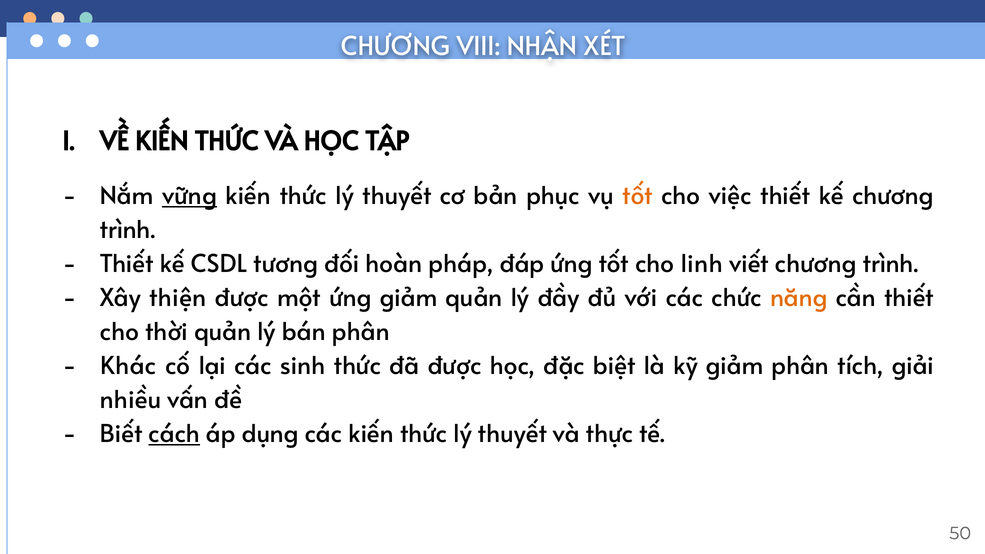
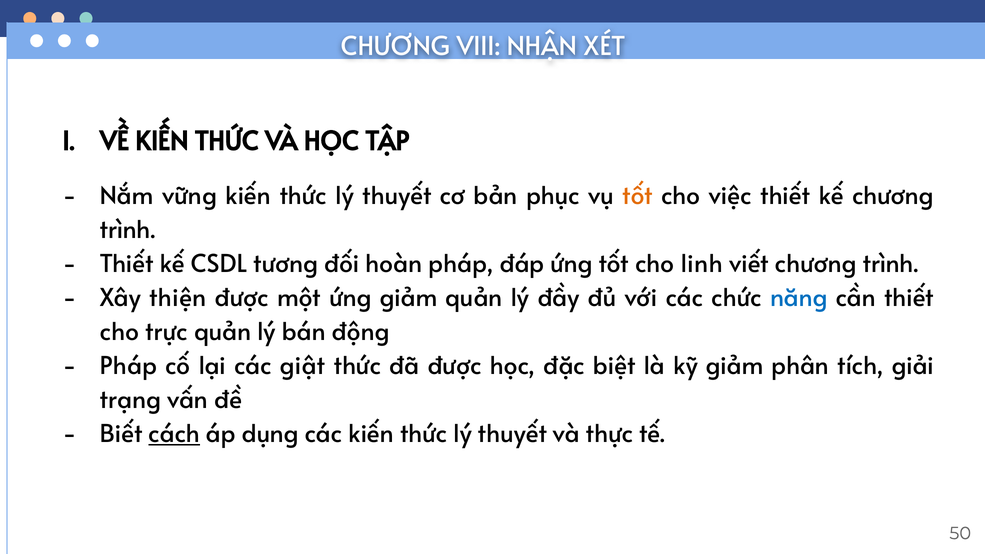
vững underline: present -> none (190, 196)
năng colour: orange -> blue (799, 298)
thời: thời -> trực (167, 332)
bán phân: phân -> động (361, 332)
Khác: Khác -> Pháp (129, 366)
sinh: sinh -> giật (303, 366)
nhiều: nhiều -> trạng (131, 400)
